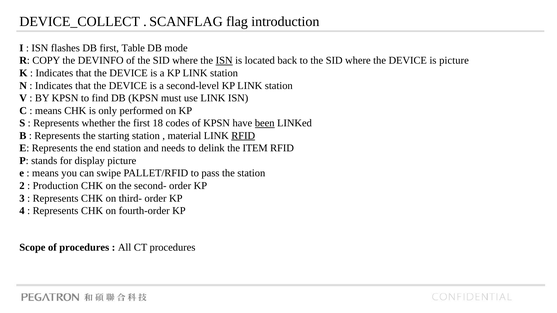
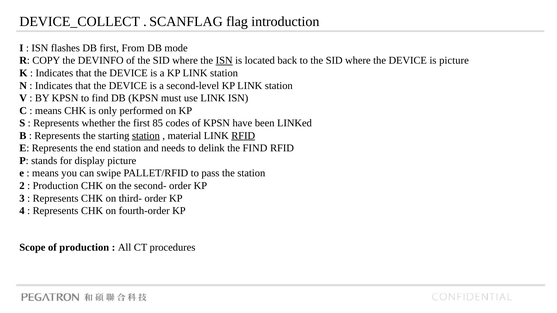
Table: Table -> From (133, 48)
18: 18 -> 85 (158, 123)
been underline: present -> none (265, 123)
station underline: none -> present (146, 136)
the ITEM: ITEM -> FIND (255, 148)
of procedures: procedures -> production (84, 248)
